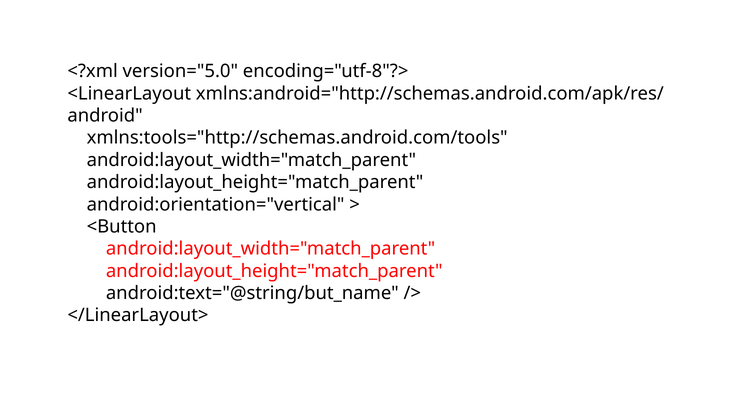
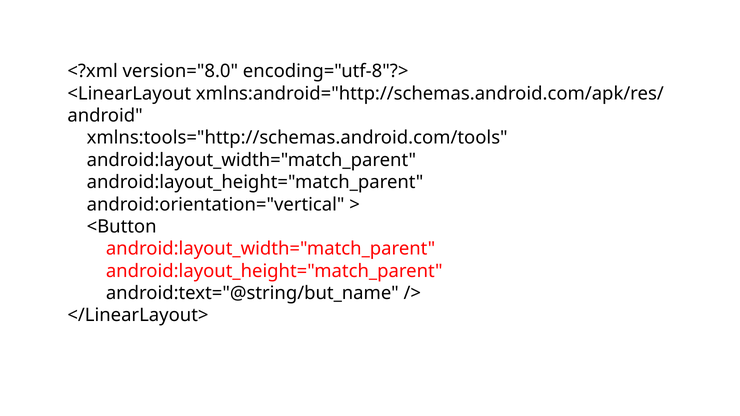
version="5.0: version="5.0 -> version="8.0 (180, 71)
